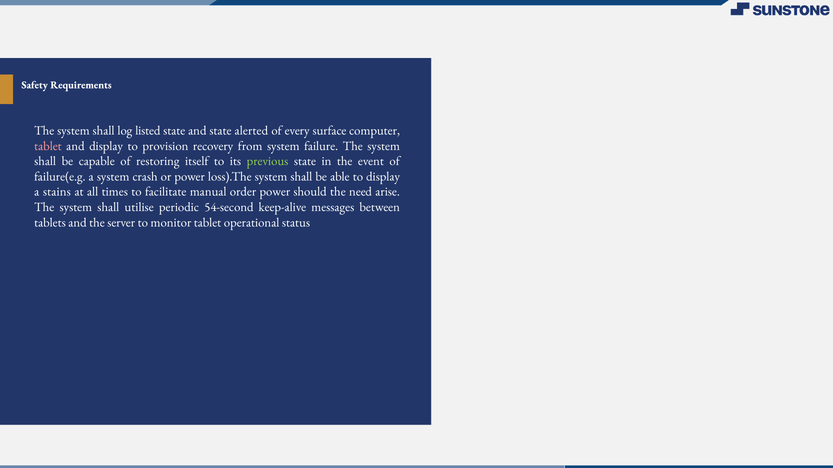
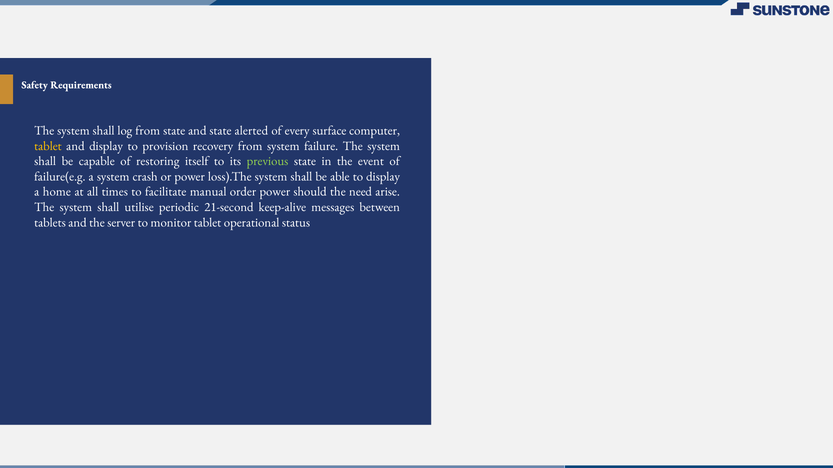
log listed: listed -> from (148, 131)
tablet colour: pink -> yellow (48, 146)
stains: stains -> home (57, 192)
54-second: 54-second -> 21-second (229, 207)
